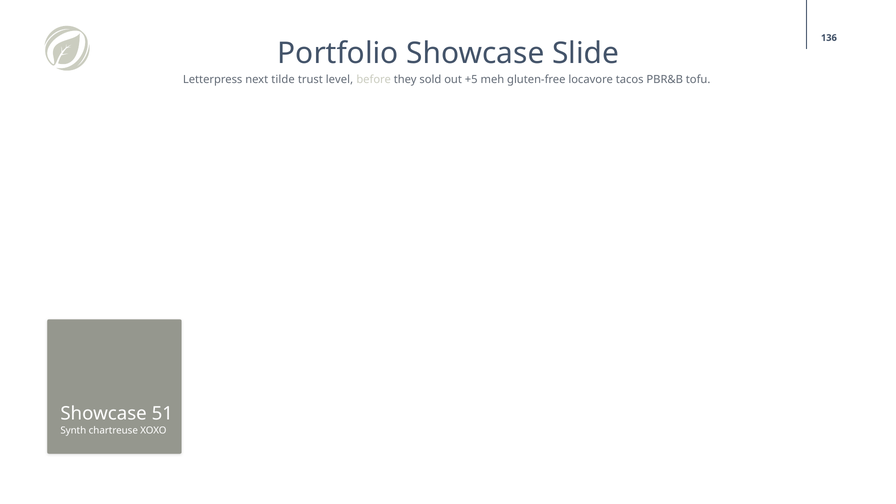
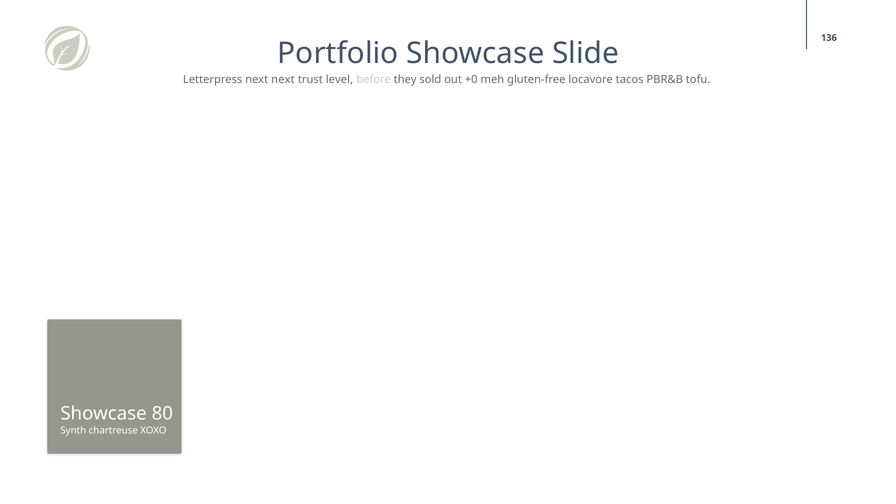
next tilde: tilde -> next (283, 80)
+5: +5 -> +0 (471, 80)
51: 51 -> 80 (162, 414)
